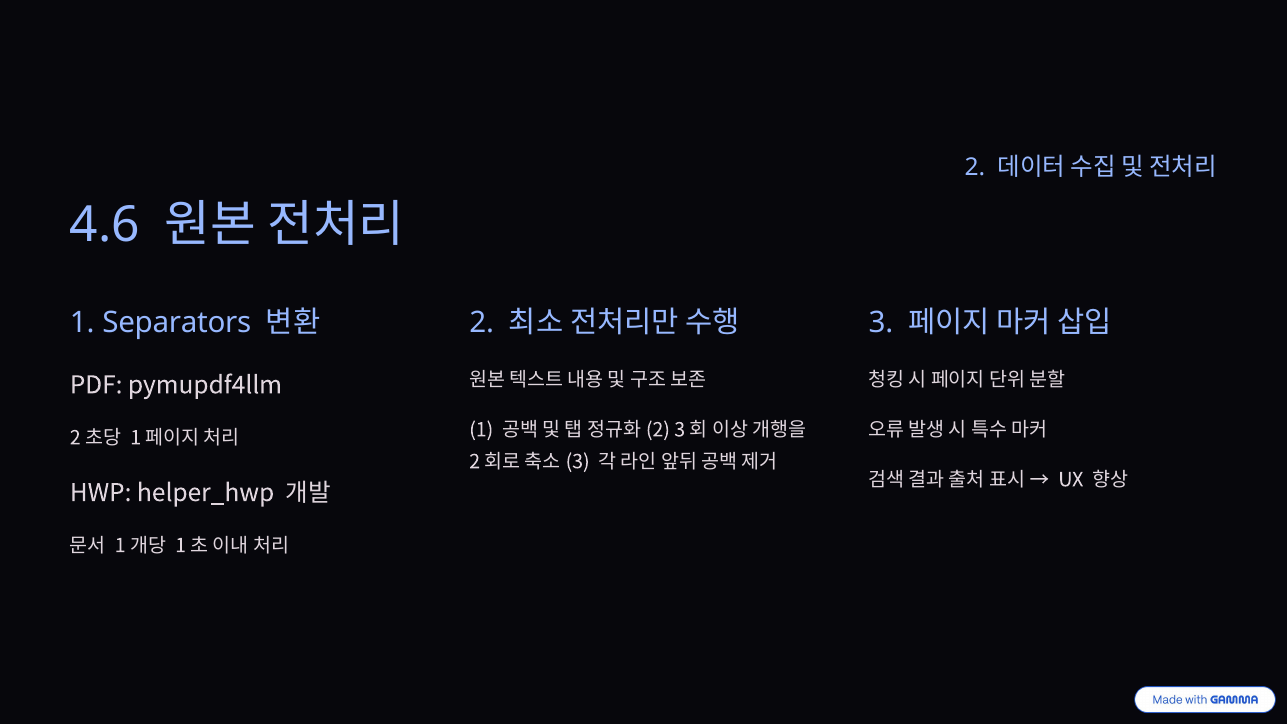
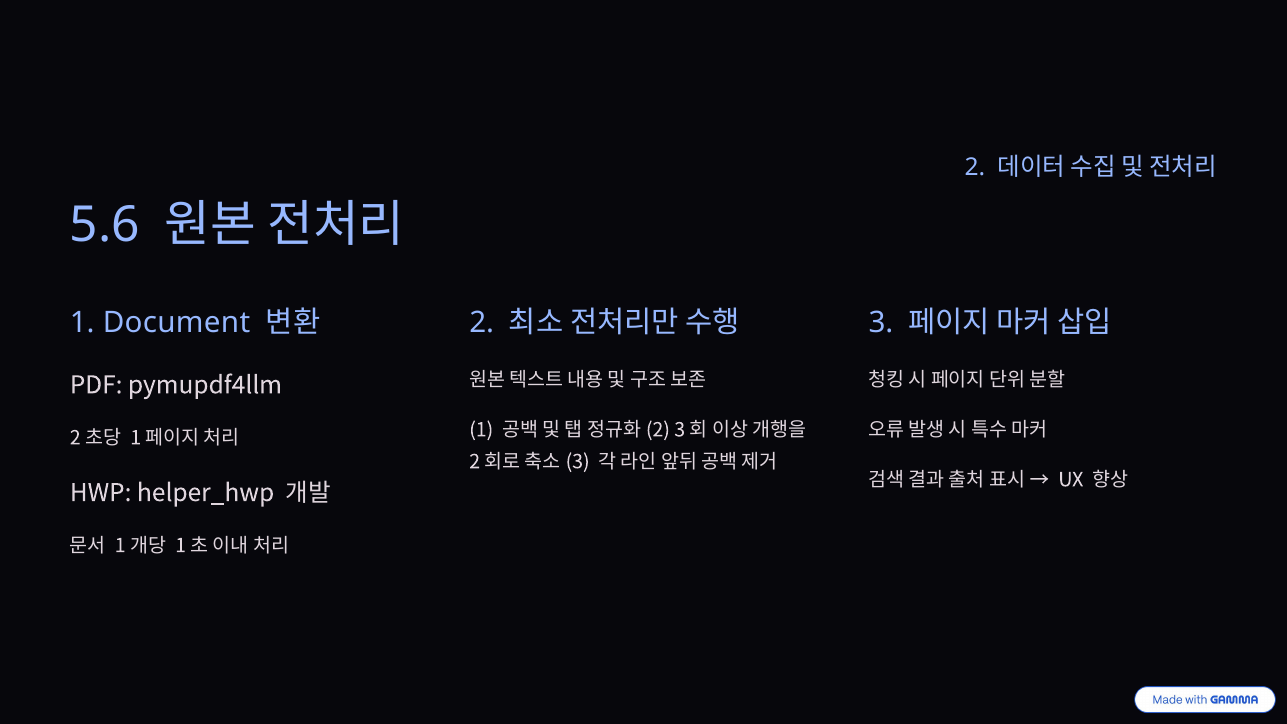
4.6: 4.6 -> 5.6 (105, 225)
Separators: Separators -> Document (177, 322)
